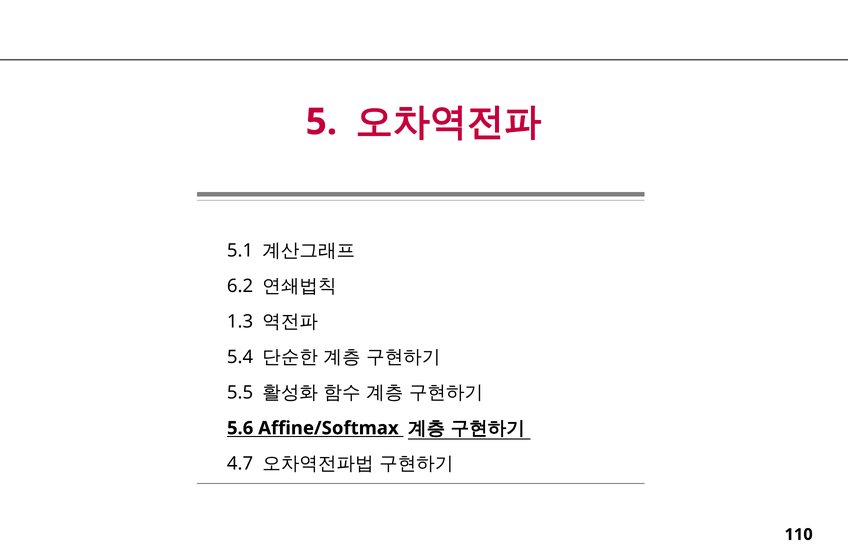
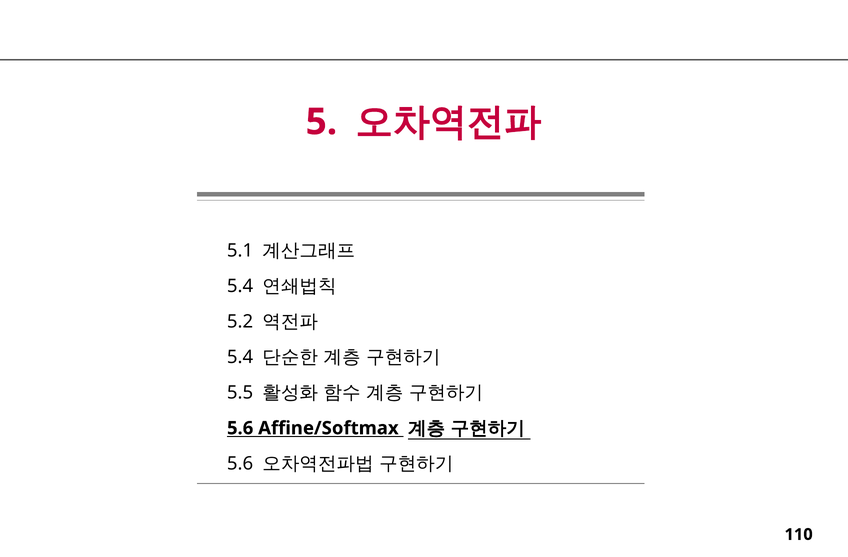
6.2: 6.2 -> 5.4 (240, 286)
1.3: 1.3 -> 5.2 (240, 322)
4.7: 4.7 -> 5.6 (240, 464)
